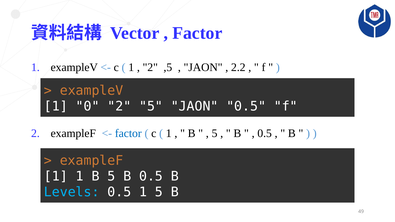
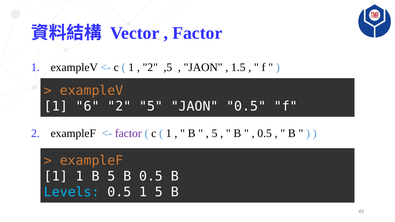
2.2: 2.2 -> 1.5 (238, 67)
0: 0 -> 6 (88, 106)
factor colour: blue -> purple (128, 134)
